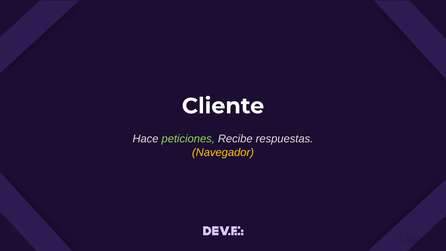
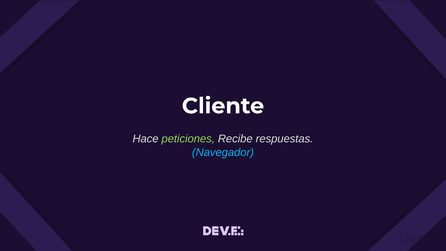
Navegador colour: yellow -> light blue (223, 152)
